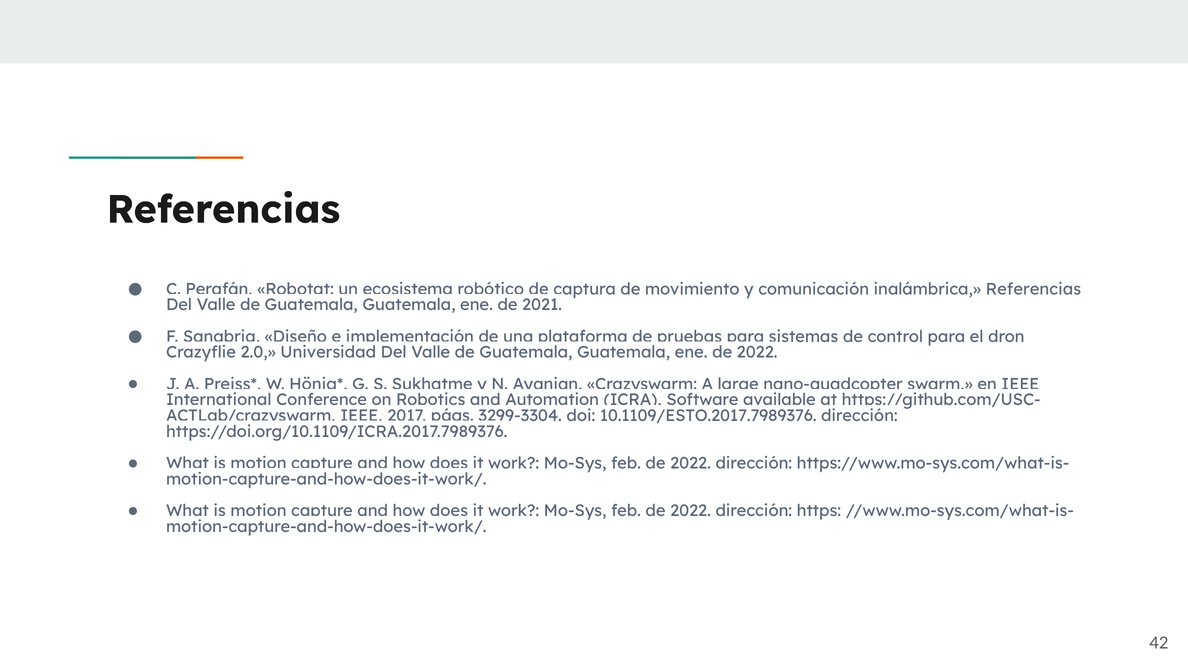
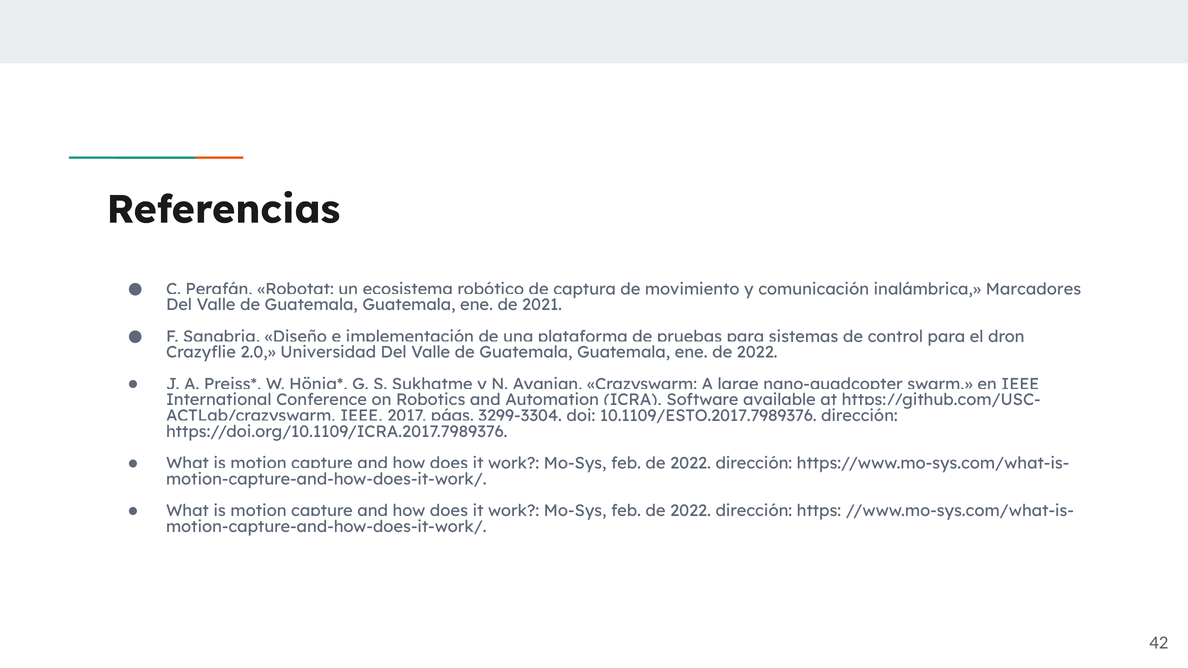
inalámbrica Referencias: Referencias -> Marcadores (1033, 289)
